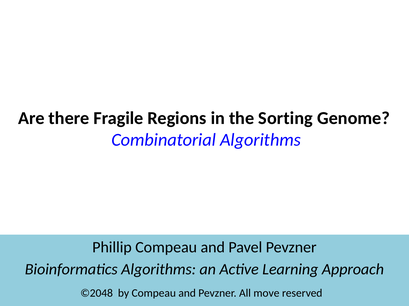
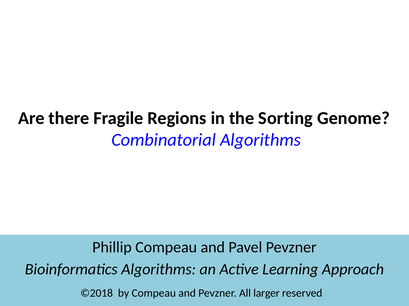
©2048: ©2048 -> ©2018 (97, 294)
move: move -> larger (267, 294)
